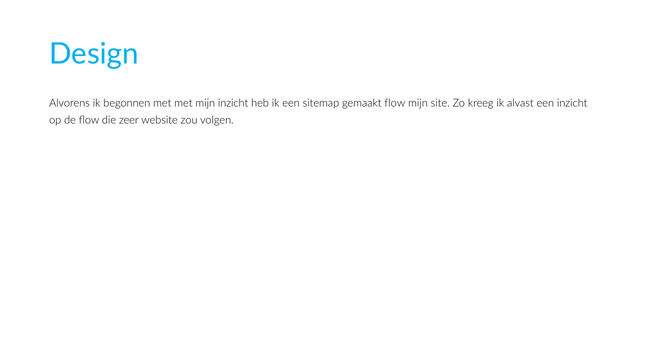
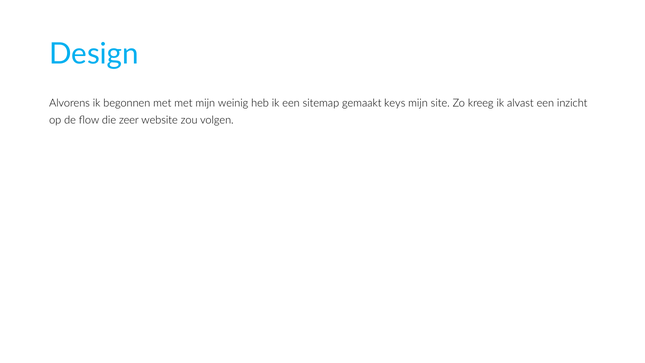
mijn inzicht: inzicht -> weinig (233, 103)
gemaakt flow: flow -> keys (395, 103)
